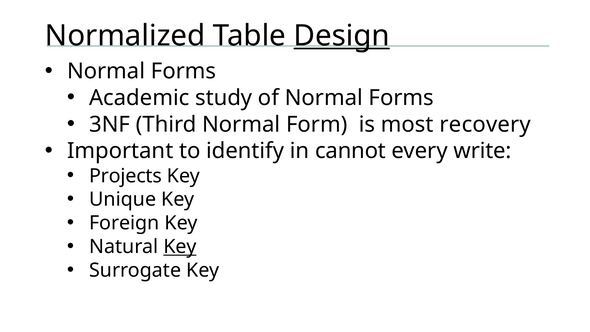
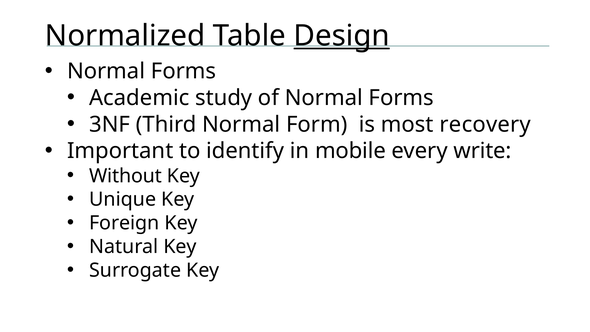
cannot: cannot -> mobile (350, 151)
Projects: Projects -> Without (126, 176)
Key underline: present -> none (180, 247)
